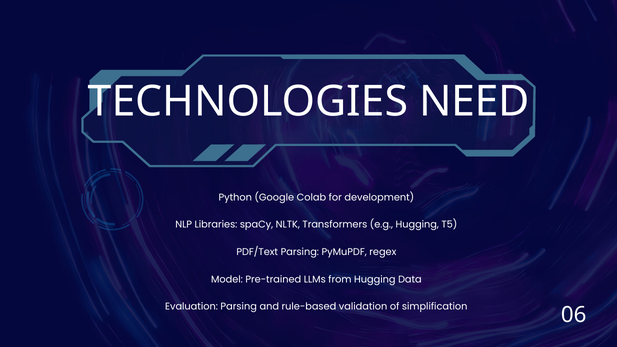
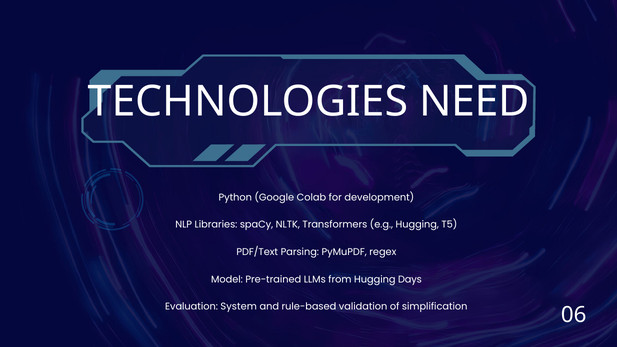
Data: Data -> Days (410, 279)
Evaluation Parsing: Parsing -> System (239, 307)
